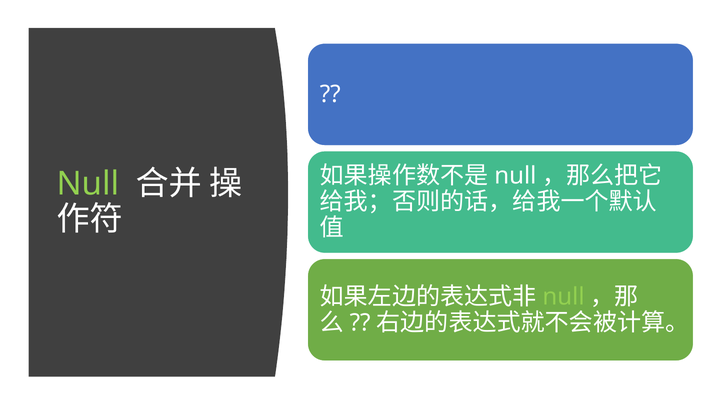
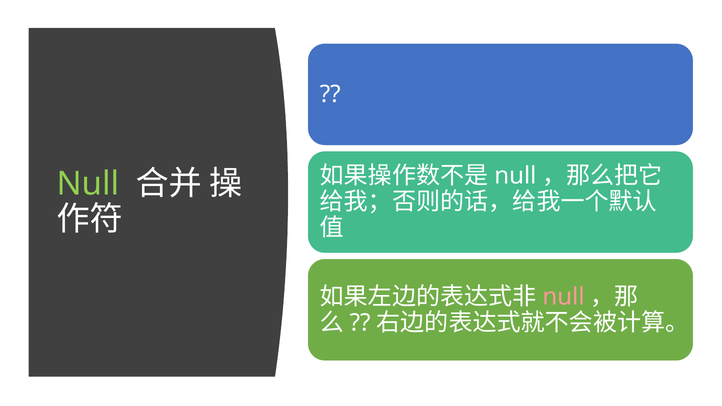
null colour: light green -> pink (564, 297)
